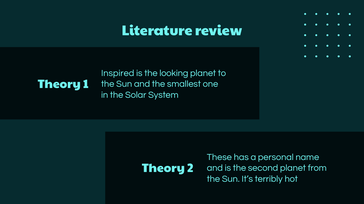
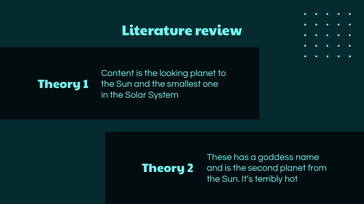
Inspired: Inspired -> Content (118, 73)
personal: personal -> goddess (276, 158)
